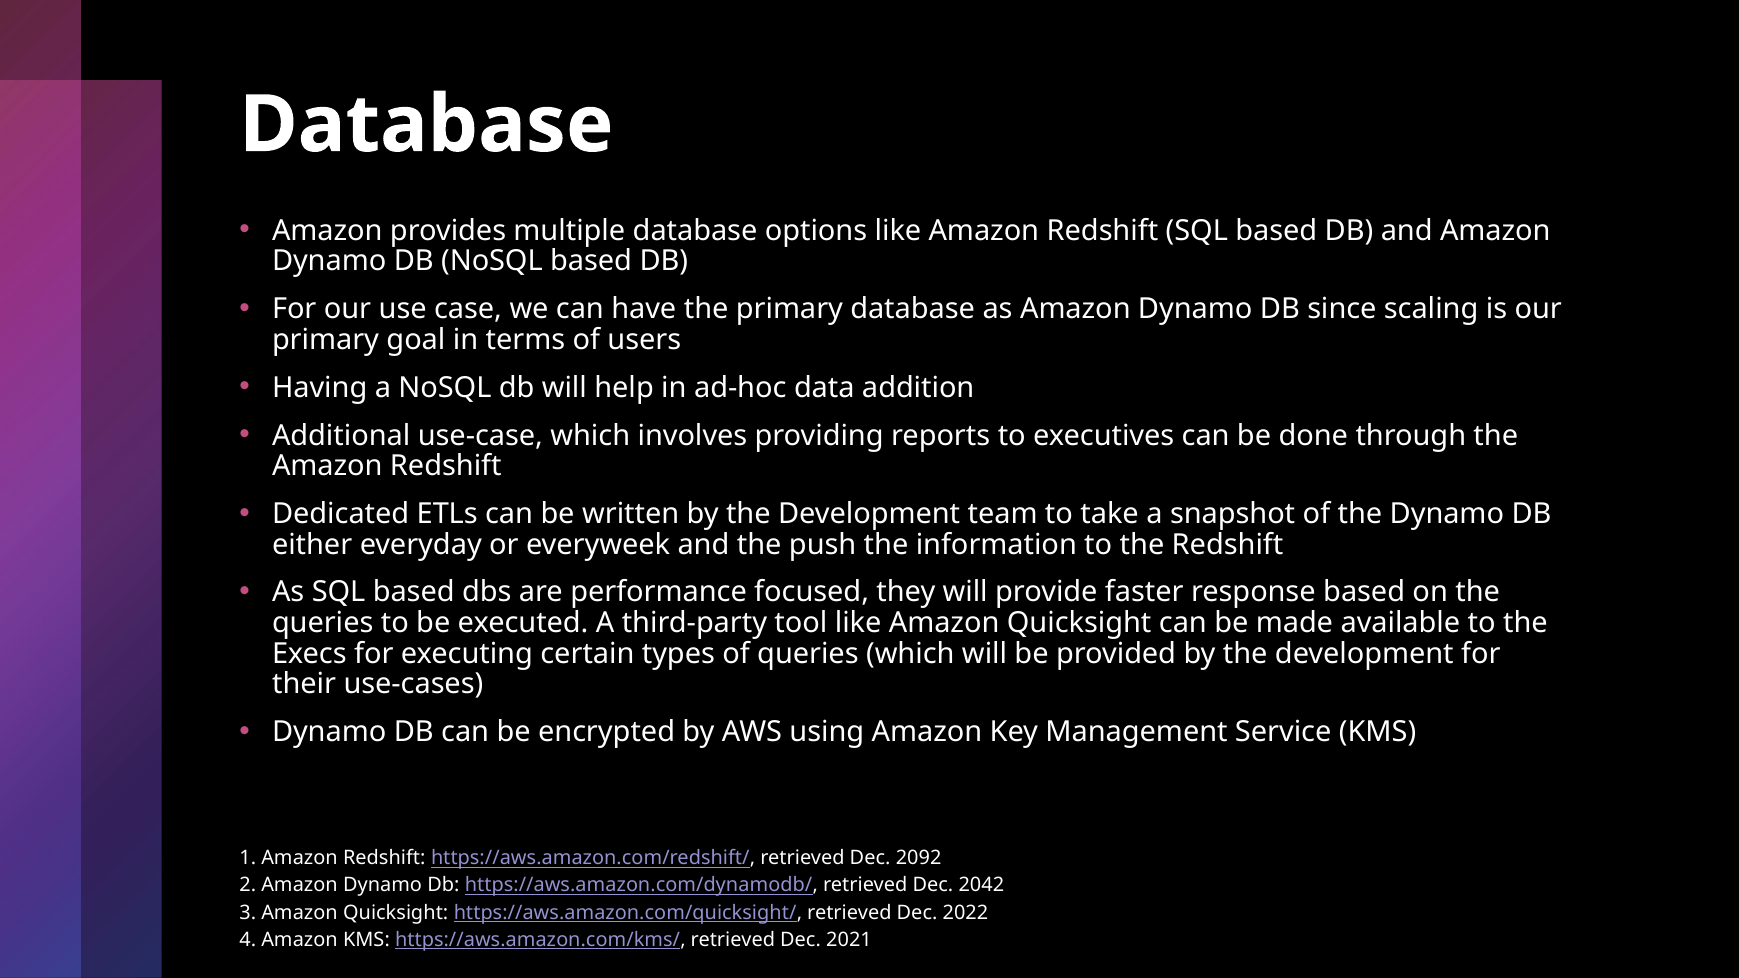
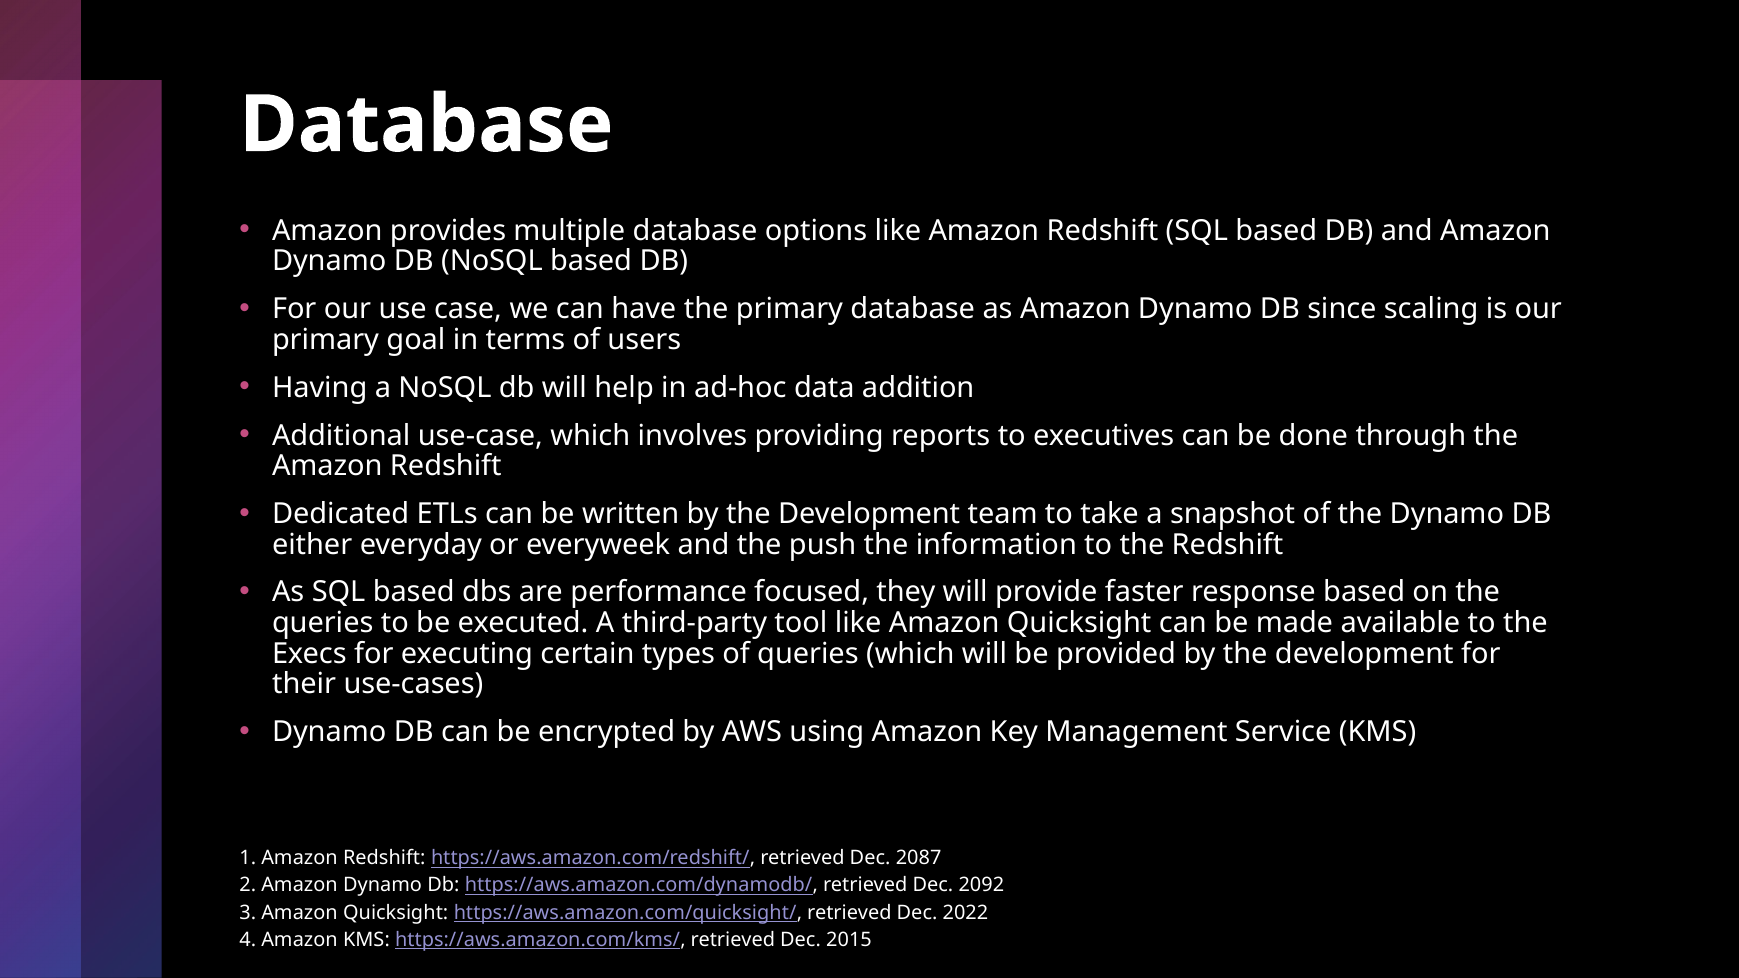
2092: 2092 -> 2087 (919, 858)
2042: 2042 -> 2092 (981, 886)
2021: 2021 -> 2015 (849, 940)
